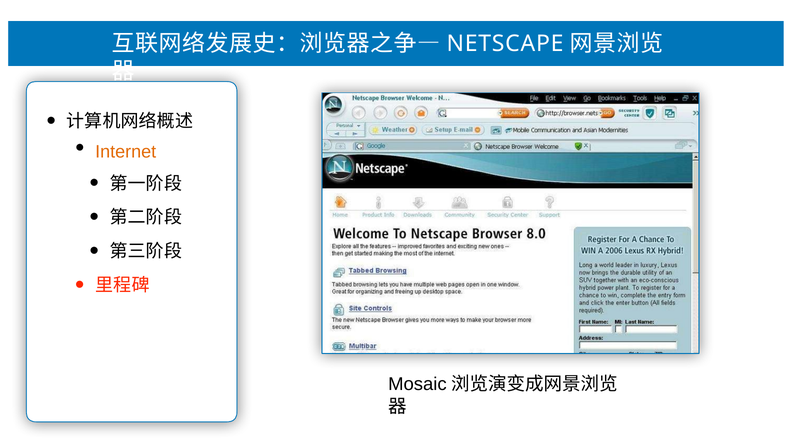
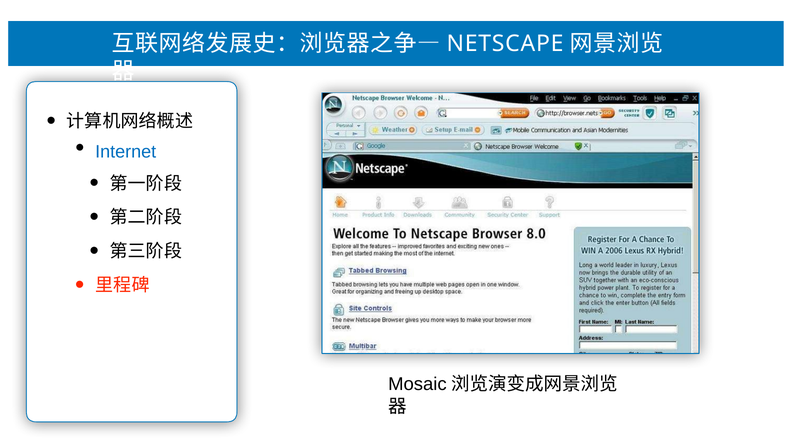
Internet colour: orange -> blue (126, 152)
